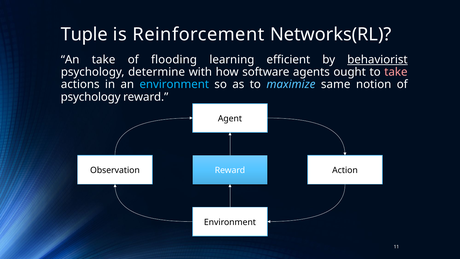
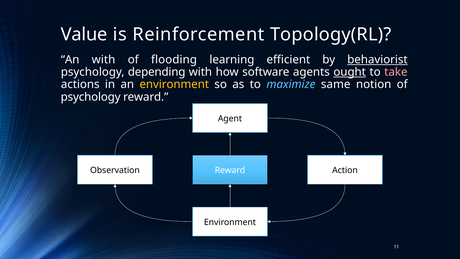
Tuple: Tuple -> Value (84, 34)
Networks(RL: Networks(RL -> Topology(RL (331, 34)
An take: take -> with (104, 60)
determine: determine -> depending (157, 72)
ought underline: none -> present (350, 72)
environment colour: light blue -> yellow (174, 84)
